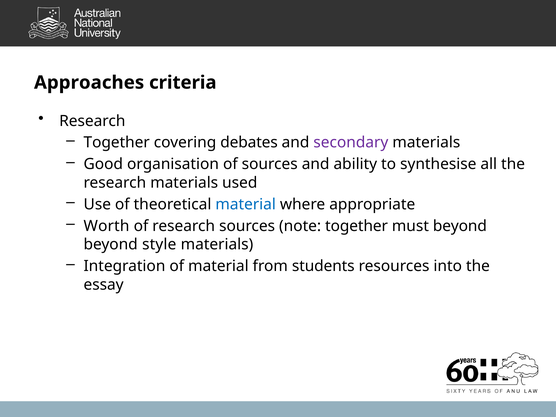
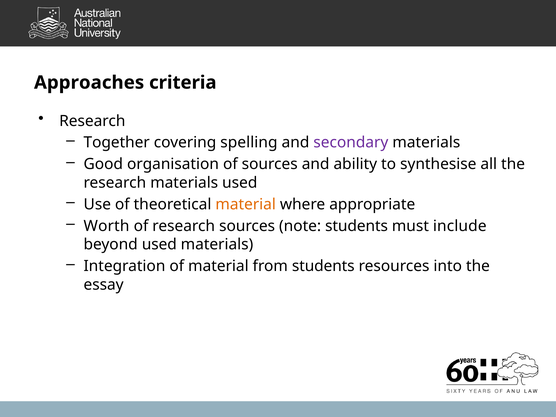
debates: debates -> spelling (249, 143)
material colour: blue -> orange (246, 204)
note together: together -> students (357, 226)
must beyond: beyond -> include (460, 226)
beyond style: style -> used (159, 245)
